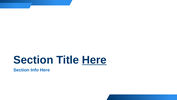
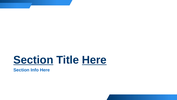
Section underline: none -> present (33, 60)
